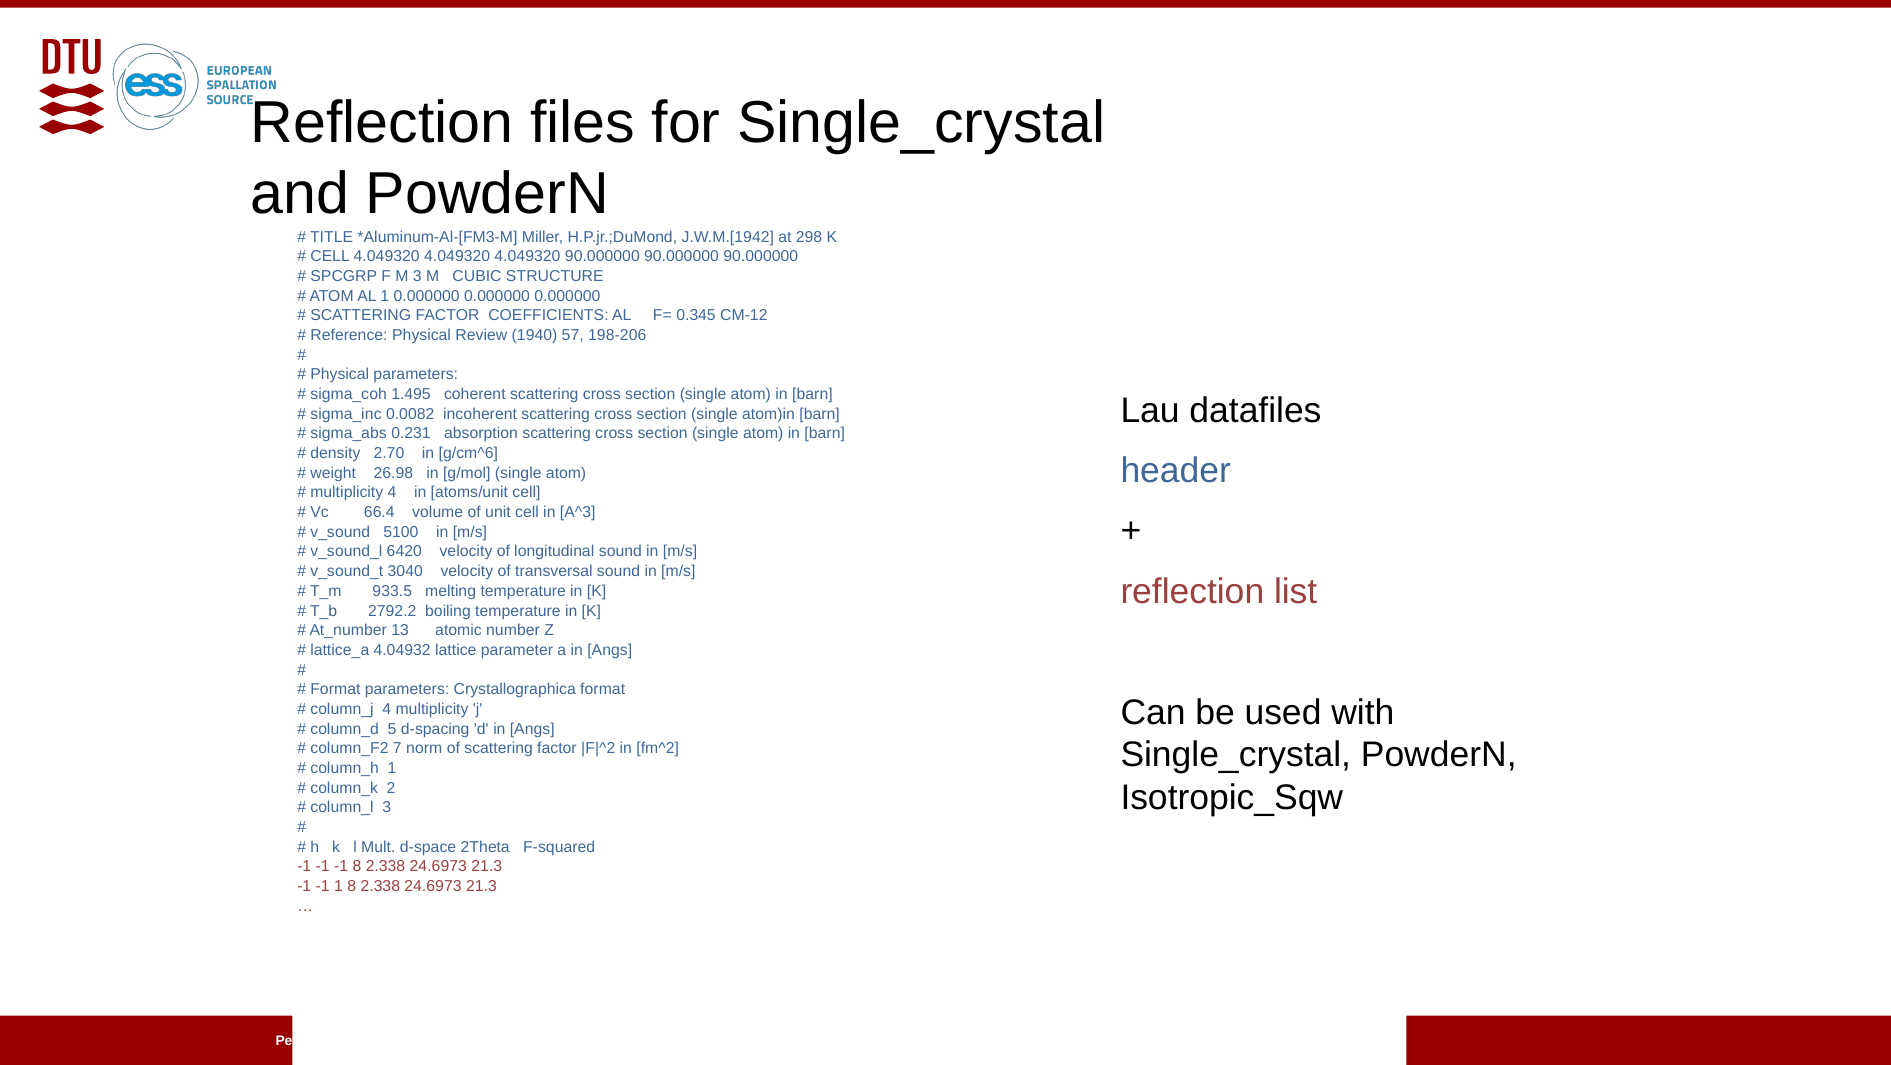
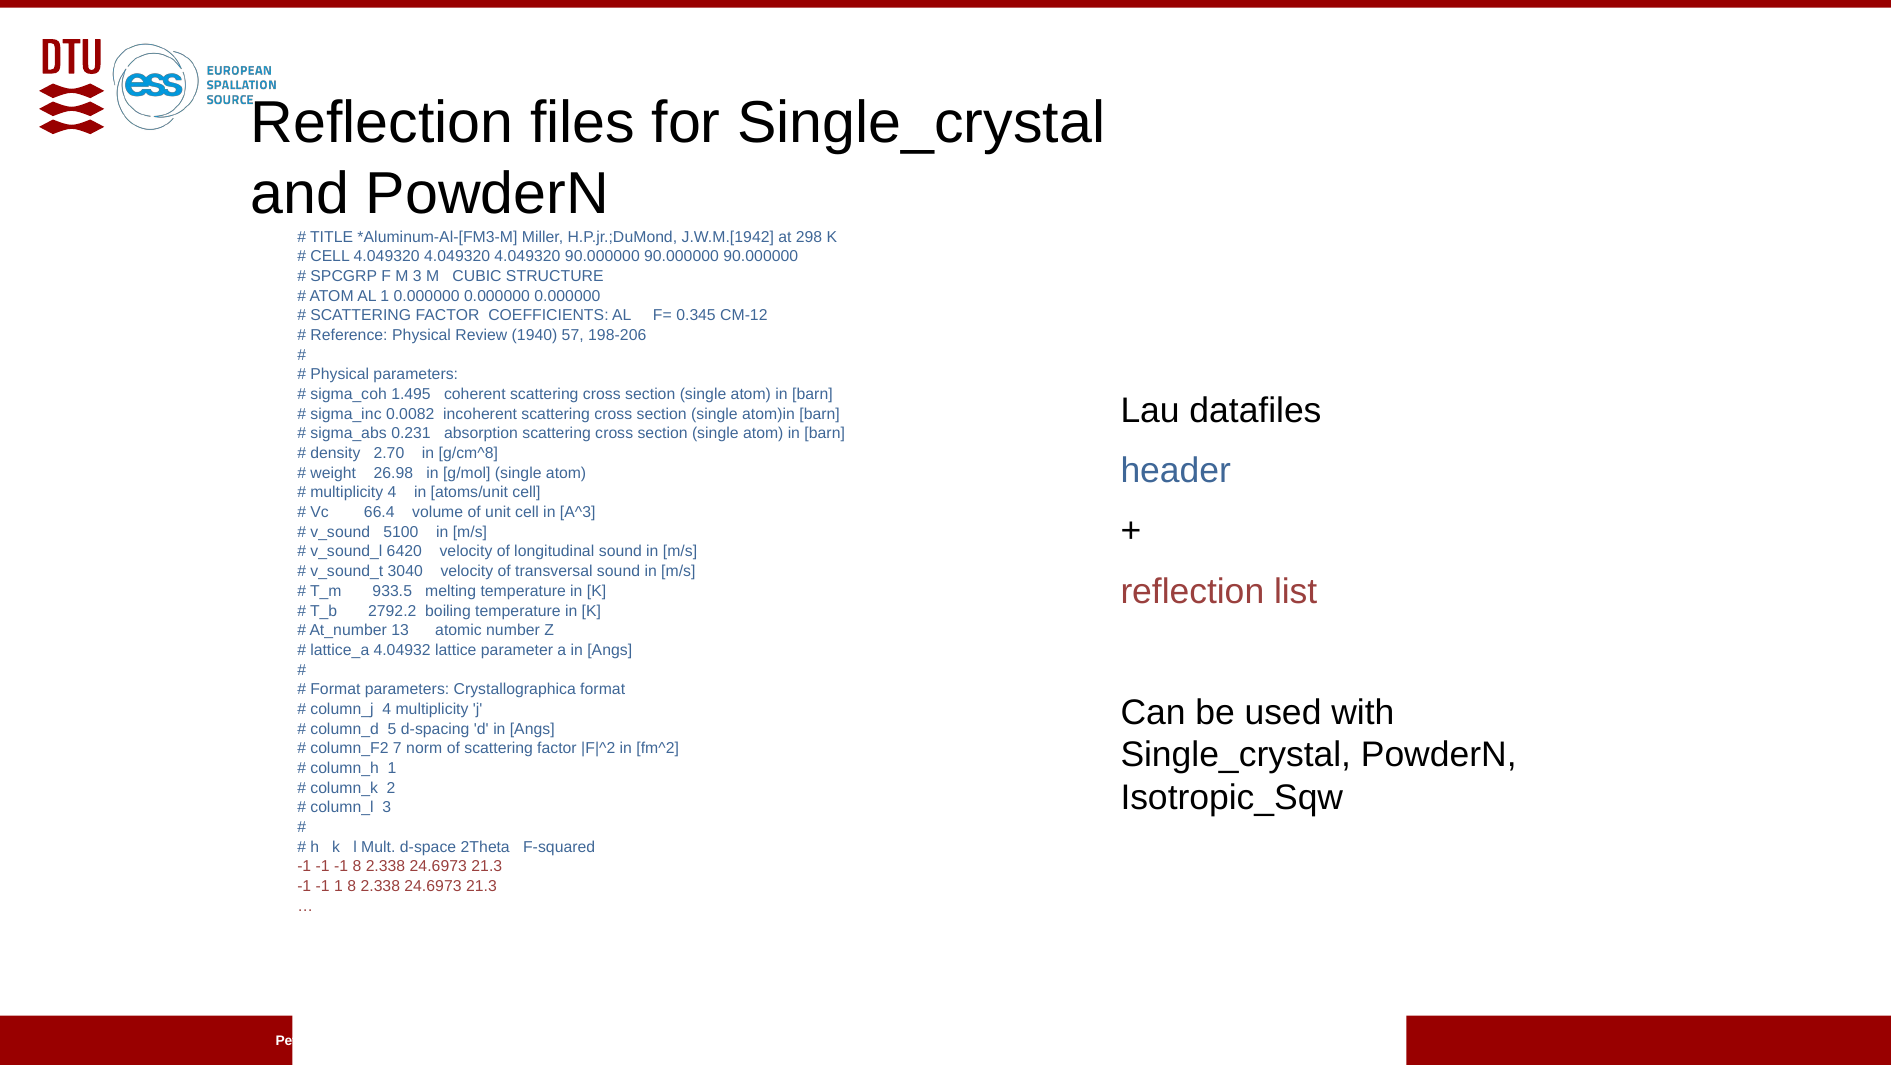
g/cm^6: g/cm^6 -> g/cm^8 (468, 453)
